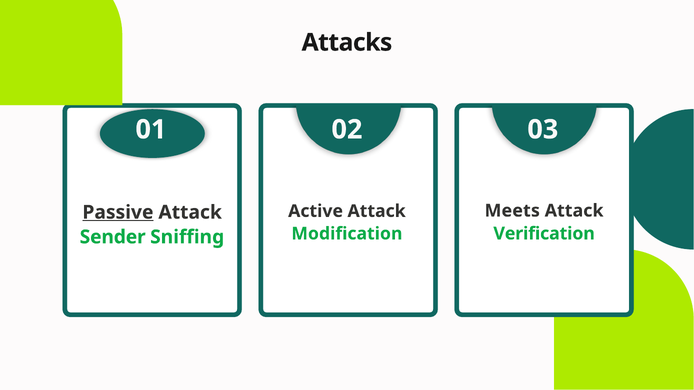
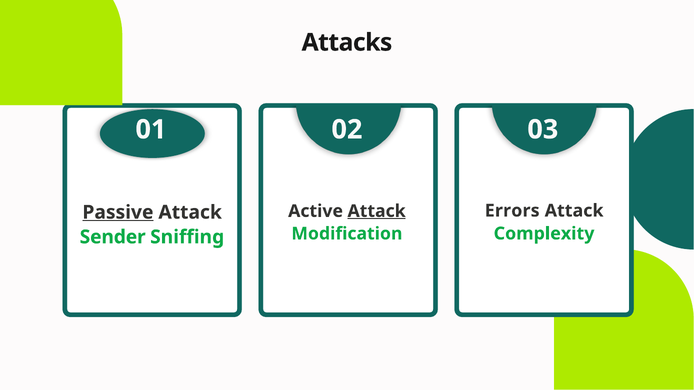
Meets: Meets -> Errors (512, 211)
Attack underline: none -> present (377, 211)
Verification: Verification -> Complexity (544, 234)
